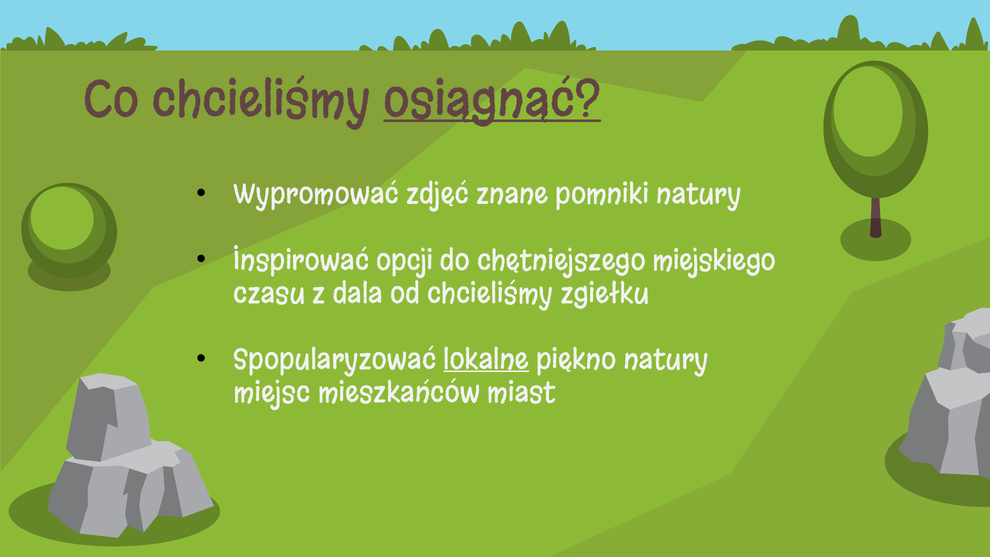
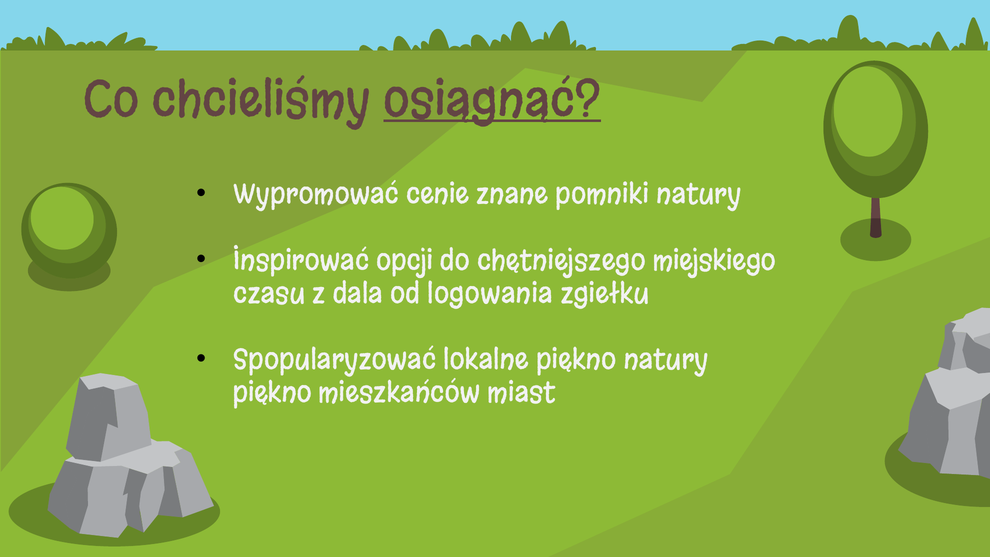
zdjęć: zdjęć -> cenie (438, 194)
od chcieliśmy: chcieliśmy -> logowania (490, 293)
lokalne underline: present -> none (486, 359)
miejsc: miejsc -> piękno (272, 392)
